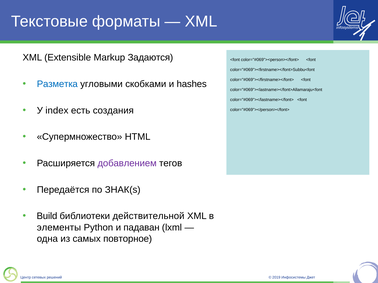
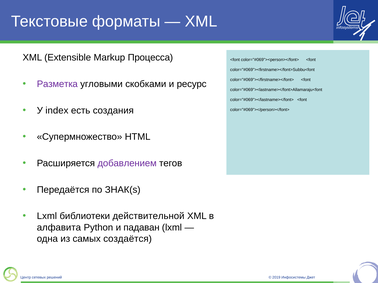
Задаются: Задаются -> Процесса (150, 58)
Разметка colour: blue -> purple (57, 84)
hashes: hashes -> ресурс (192, 84)
Build: Build -> Lxml (47, 216)
элементы: элементы -> алфавита (59, 228)
повторное: повторное -> создаётся (128, 239)
